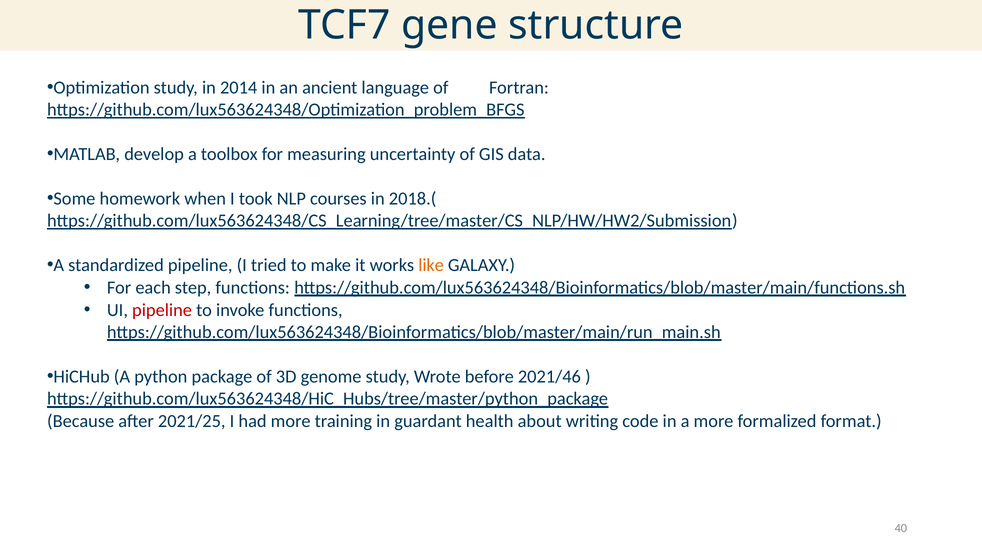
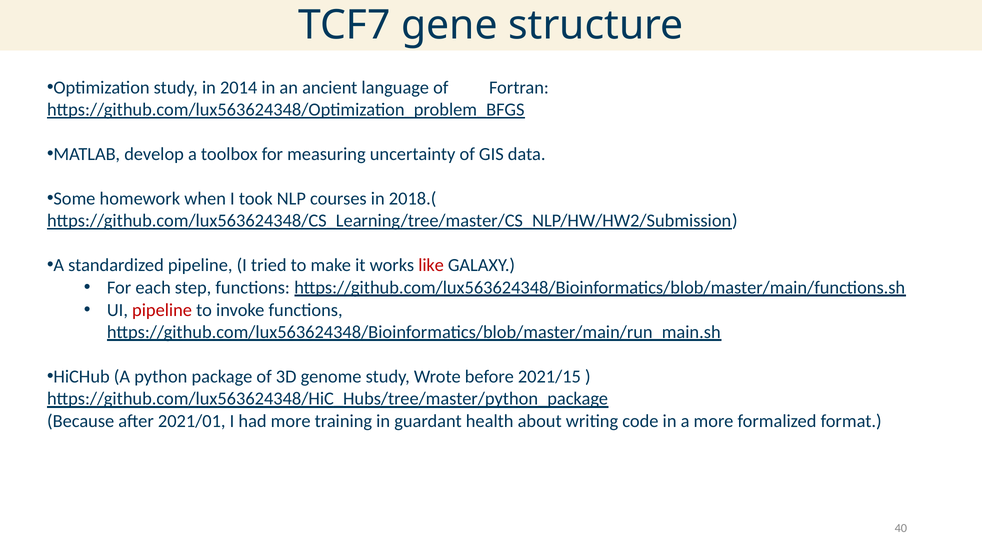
like colour: orange -> red (431, 265)
2021/46: 2021/46 -> 2021/15 (549, 376)
2021/25: 2021/25 -> 2021/01 (192, 421)
